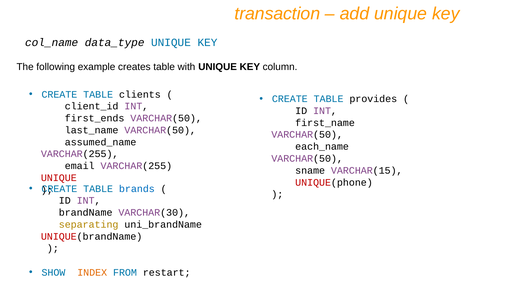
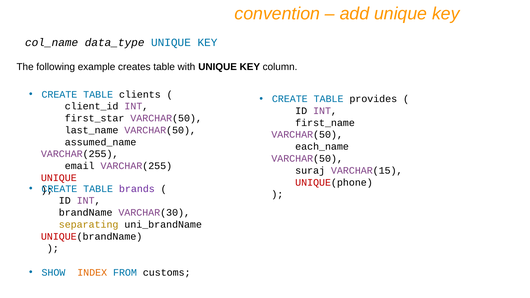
transaction: transaction -> convention (277, 14)
first_ends: first_ends -> first_star (95, 118)
sname: sname -> suraj (310, 171)
brands colour: blue -> purple (137, 189)
restart: restart -> customs (167, 273)
